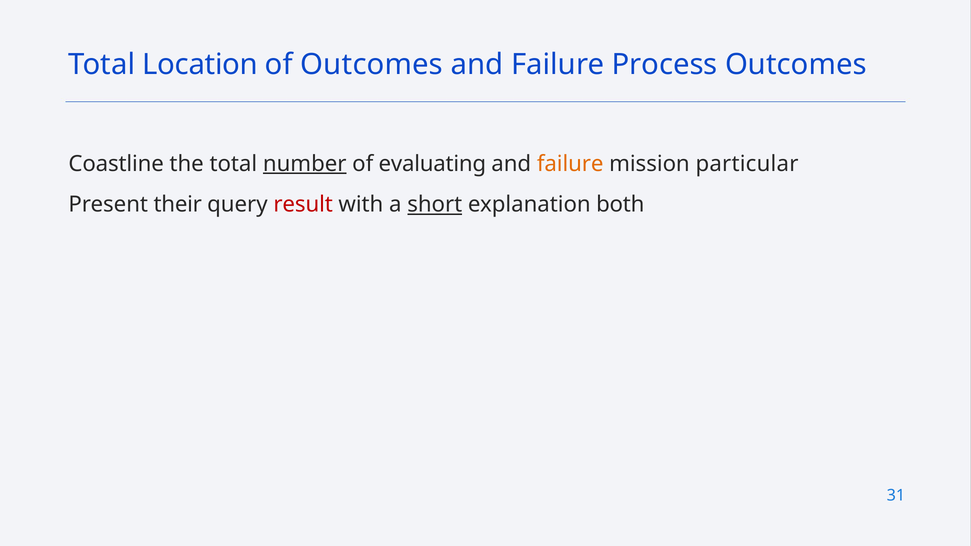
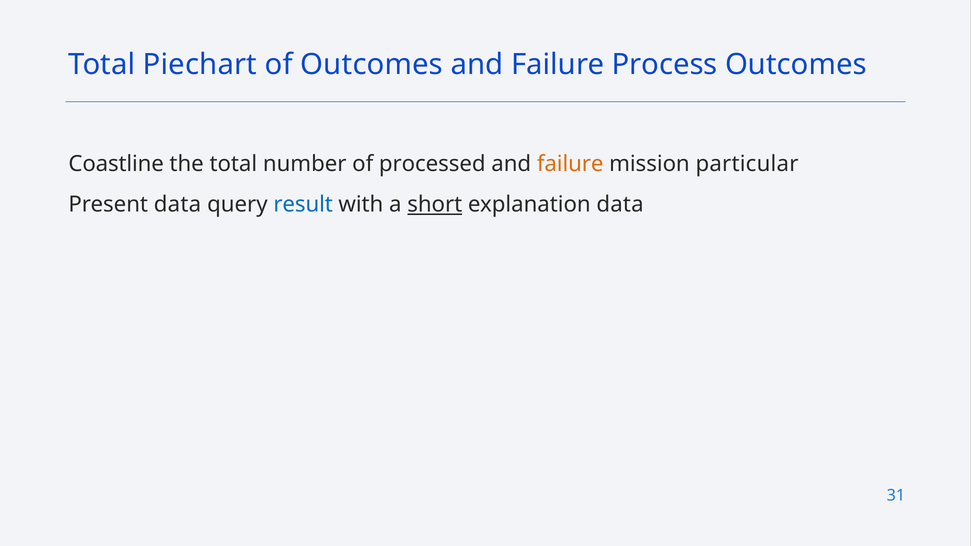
Location: Location -> Piechart (200, 64)
number underline: present -> none (305, 164)
evaluating: evaluating -> processed (432, 164)
Present their: their -> data (178, 205)
result colour: red -> blue (303, 205)
explanation both: both -> data (620, 205)
